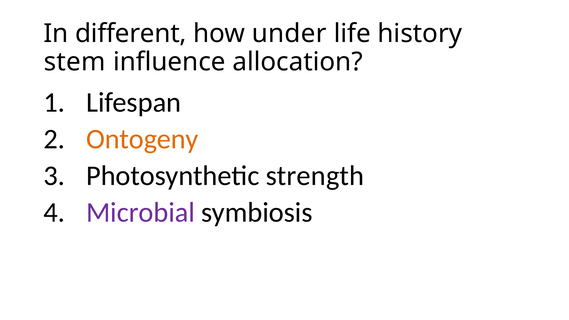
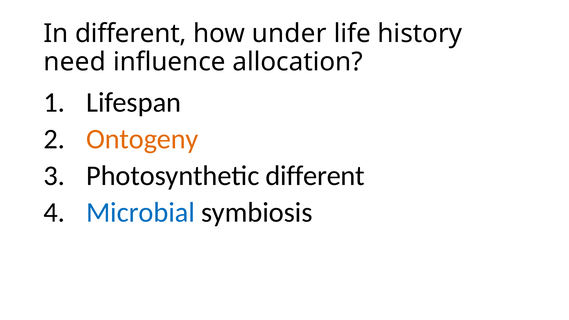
stem: stem -> need (75, 62)
Photosynthetic strength: strength -> different (315, 176)
Microbial colour: purple -> blue (140, 213)
